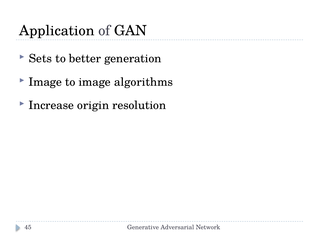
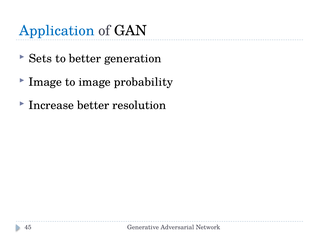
Application colour: black -> blue (57, 31)
algorithms: algorithms -> probability (144, 82)
Increase origin: origin -> better (93, 106)
